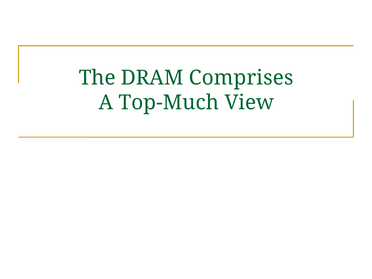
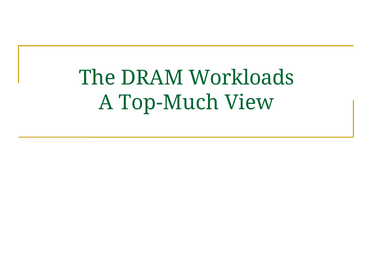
Comprises: Comprises -> Workloads (241, 78)
